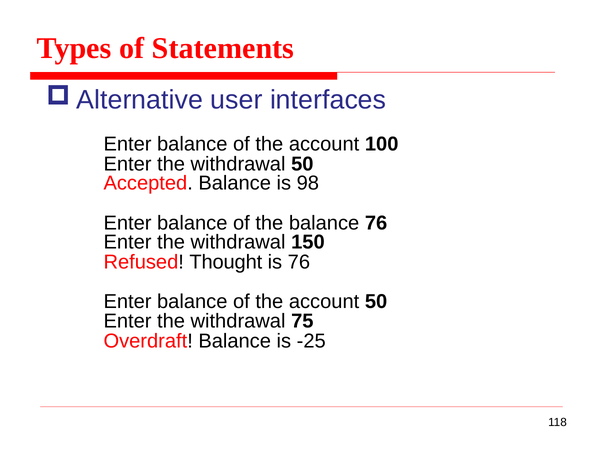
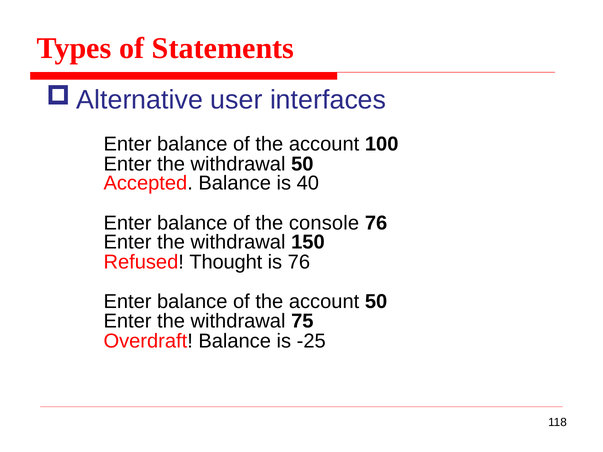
98: 98 -> 40 (308, 183)
the balance: balance -> console (324, 223)
